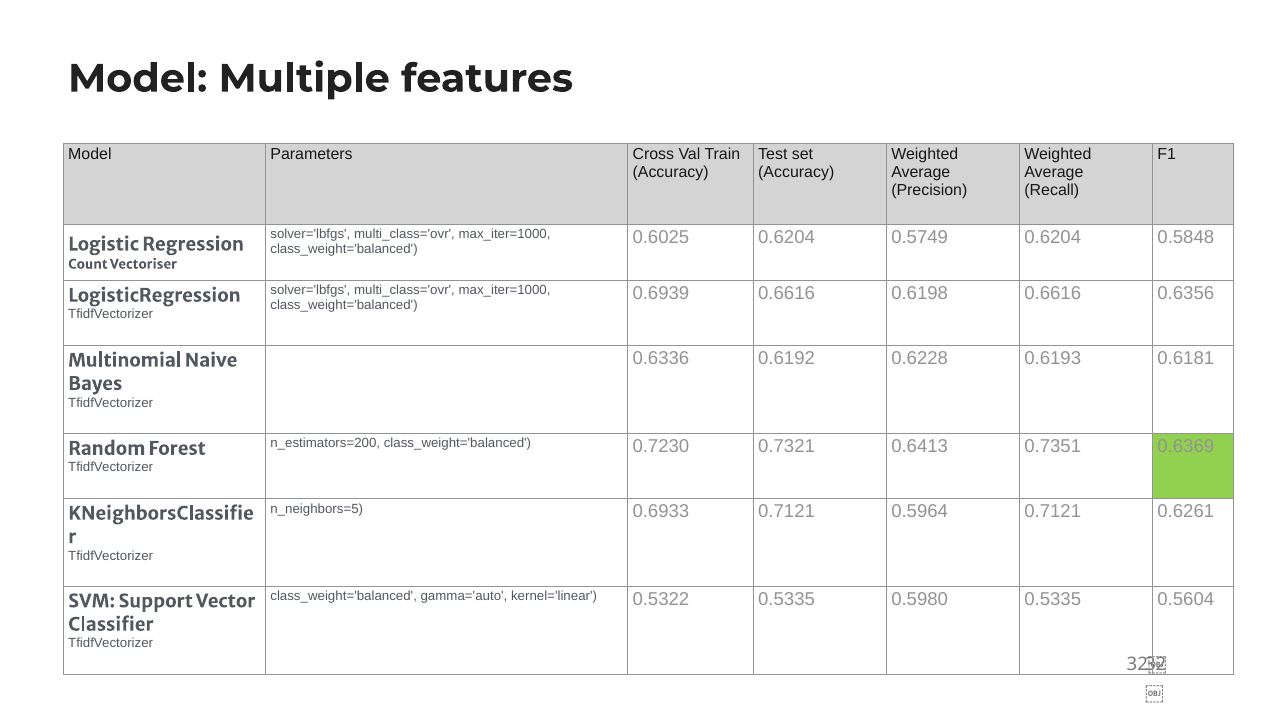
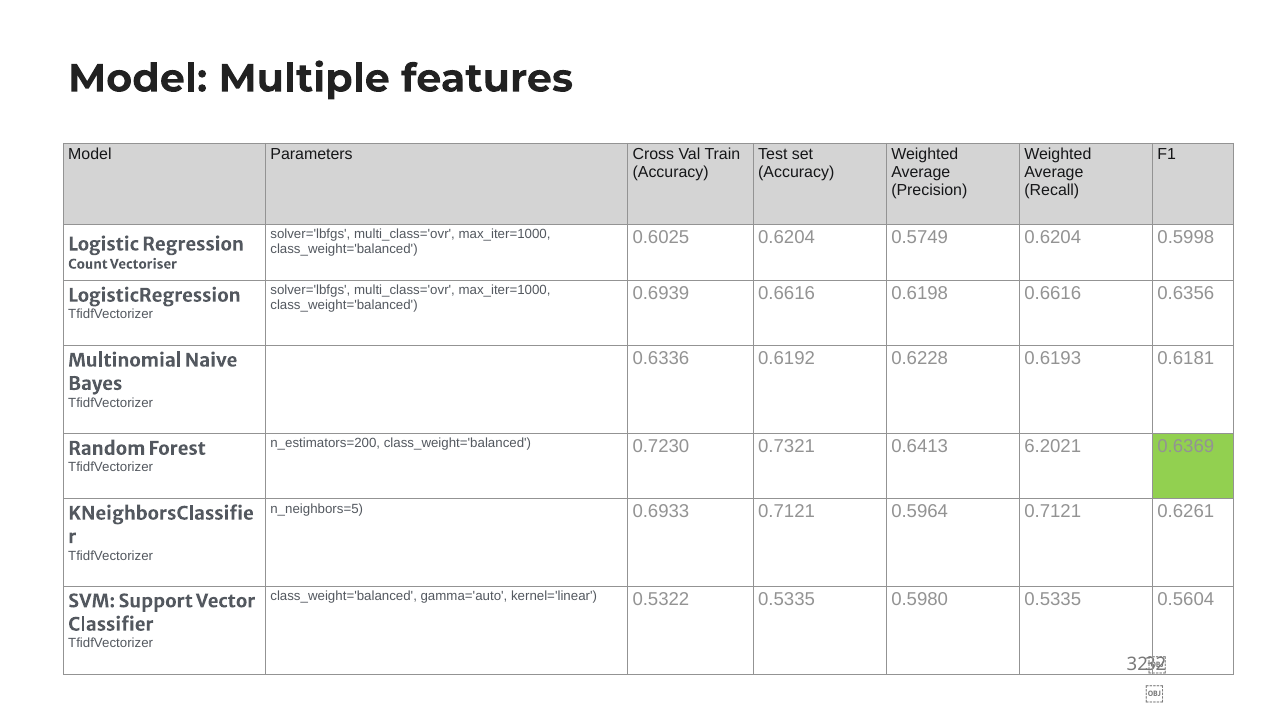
0.5848: 0.5848 -> 0.5998 (1186, 238)
0.7351: 0.7351 -> 6.2021 (1053, 446)
